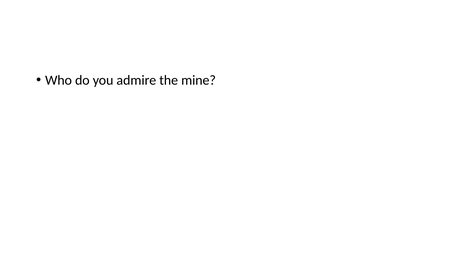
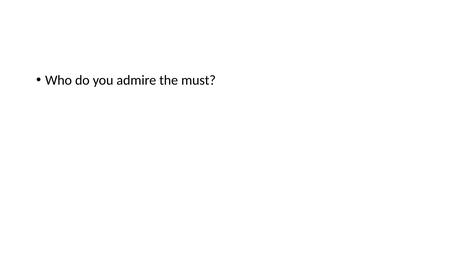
mine: mine -> must (198, 80)
